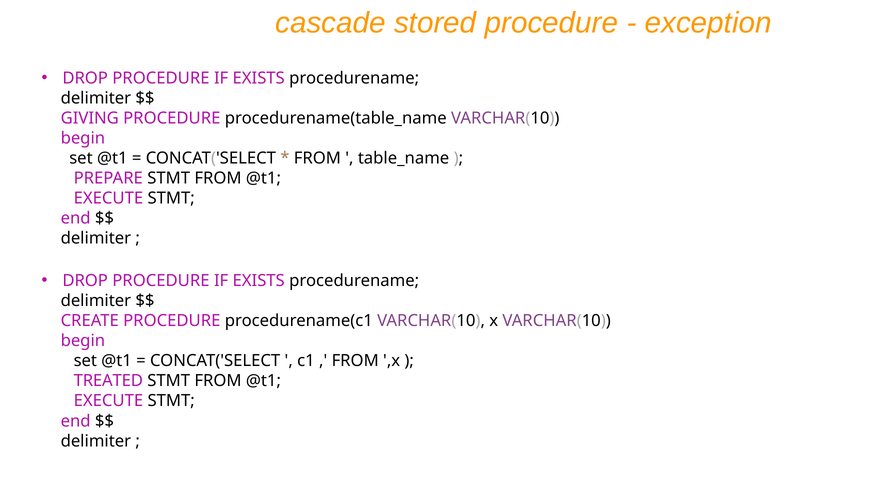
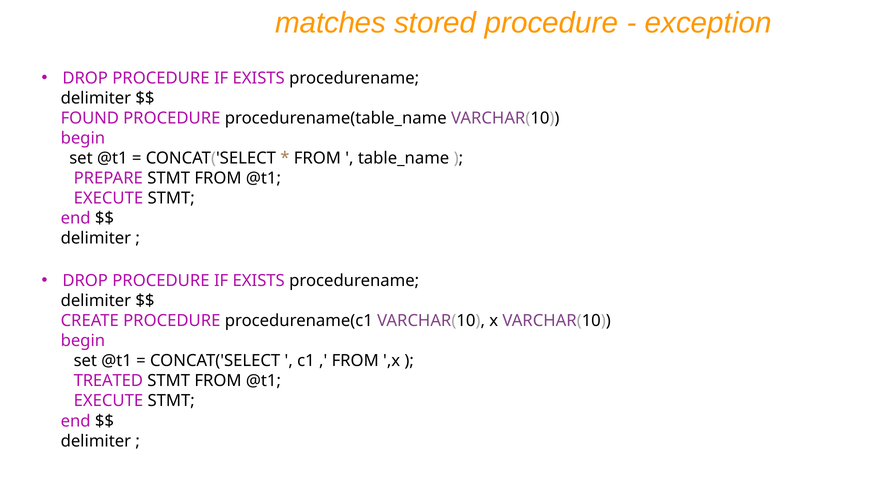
cascade: cascade -> matches (331, 23)
GIVING: GIVING -> FOUND (90, 118)
